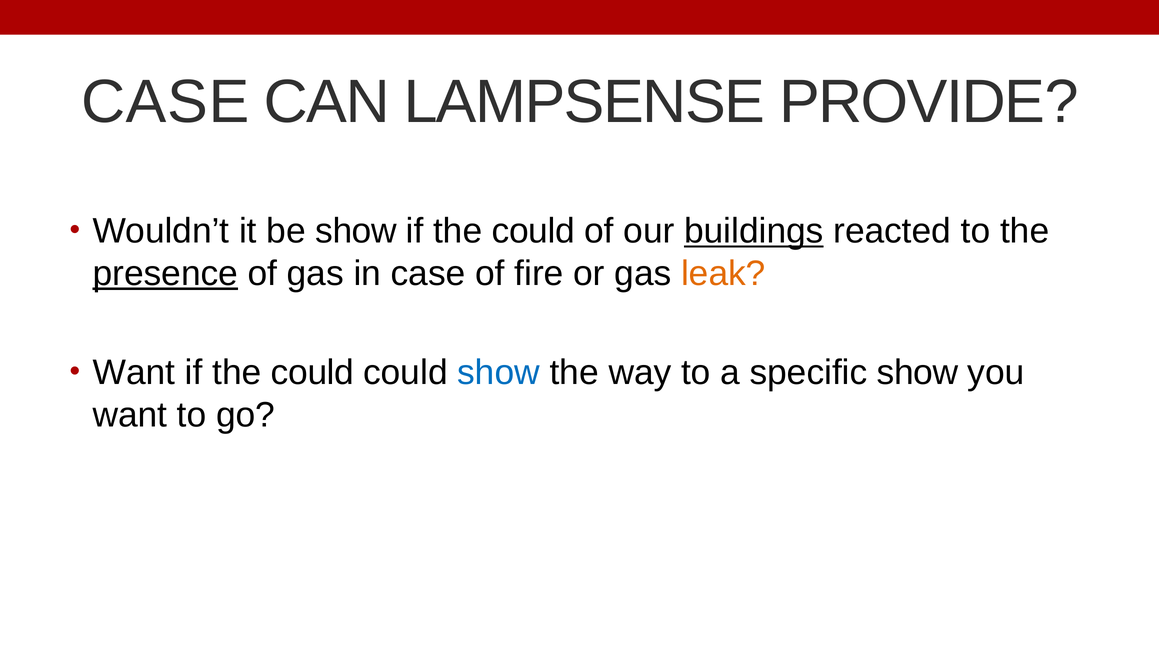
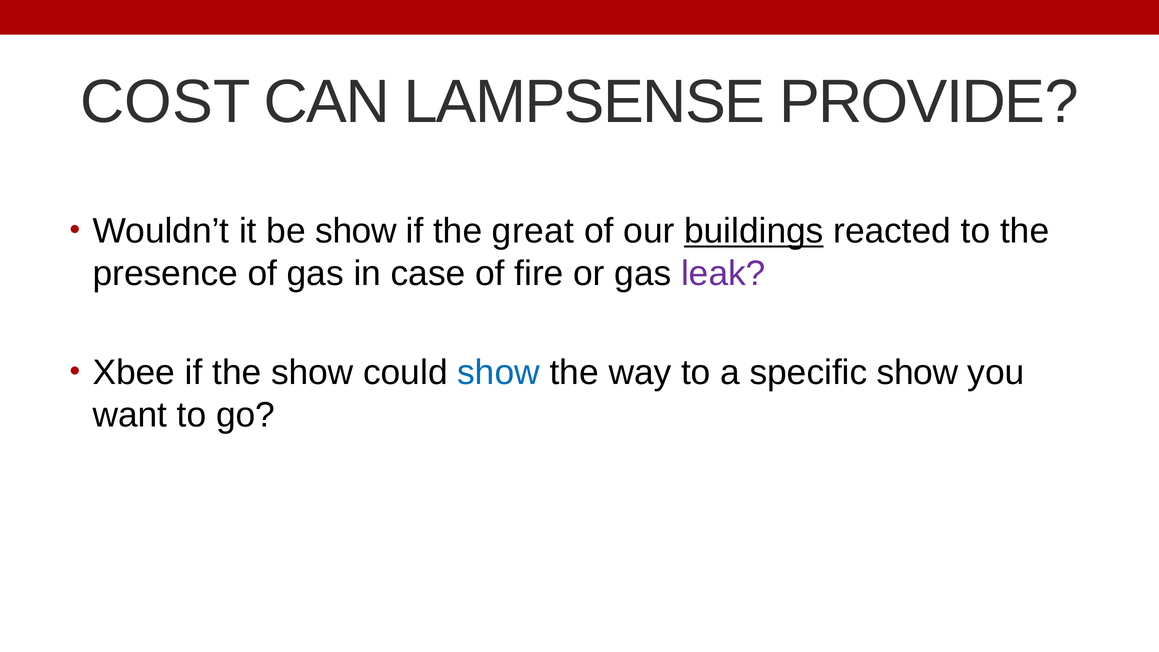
CASE: CASE -> COST (165, 102)
could: could -> great (533, 231)
presence underline: present -> none (165, 274)
leak colour: orange -> purple (723, 274)
Want: Want -> Xbee (134, 373)
could: could -> show (312, 373)
